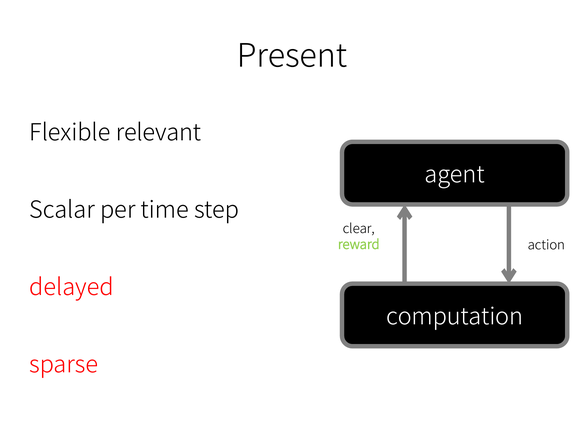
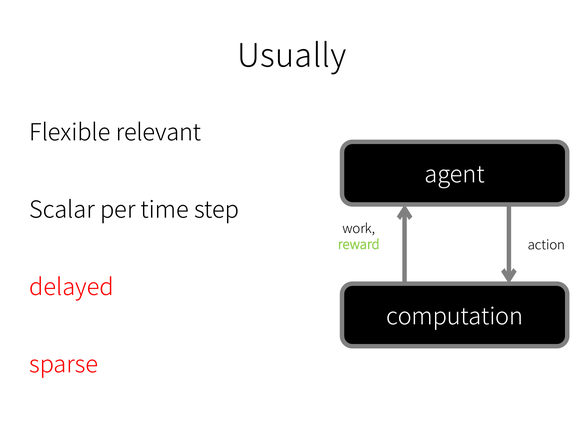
Present: Present -> Usually (292, 56)
clear: clear -> work (359, 229)
